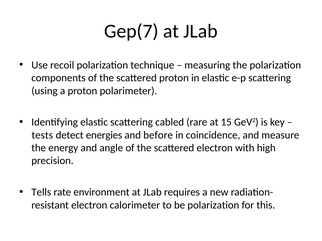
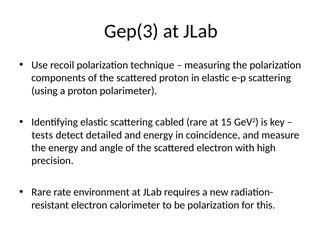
Gep(7: Gep(7 -> Gep(3 (131, 31)
energies: energies -> detailed (104, 135)
and before: before -> energy (158, 135)
Tells: Tells -> Rare (41, 193)
